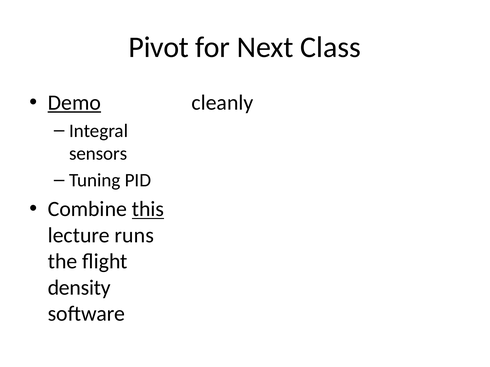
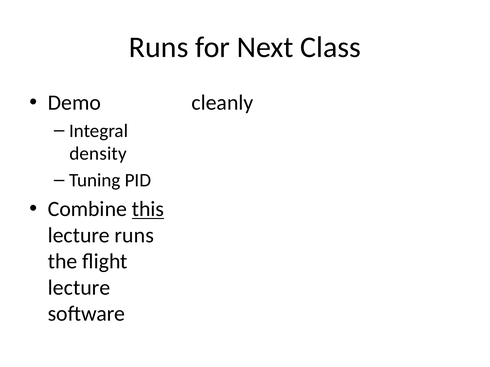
Pivot: Pivot -> Runs (159, 47)
Demo underline: present -> none (74, 103)
sensors: sensors -> density (98, 154)
density: density -> lecture (79, 288)
